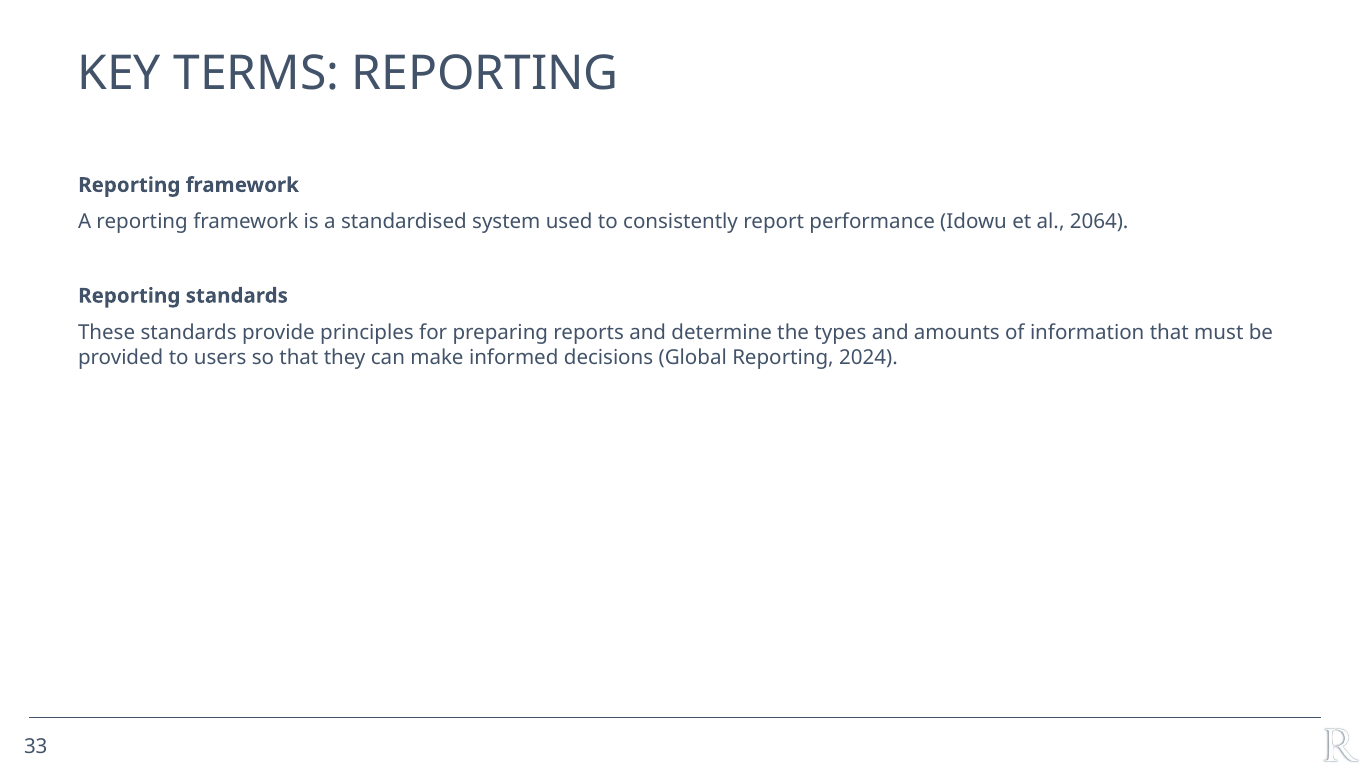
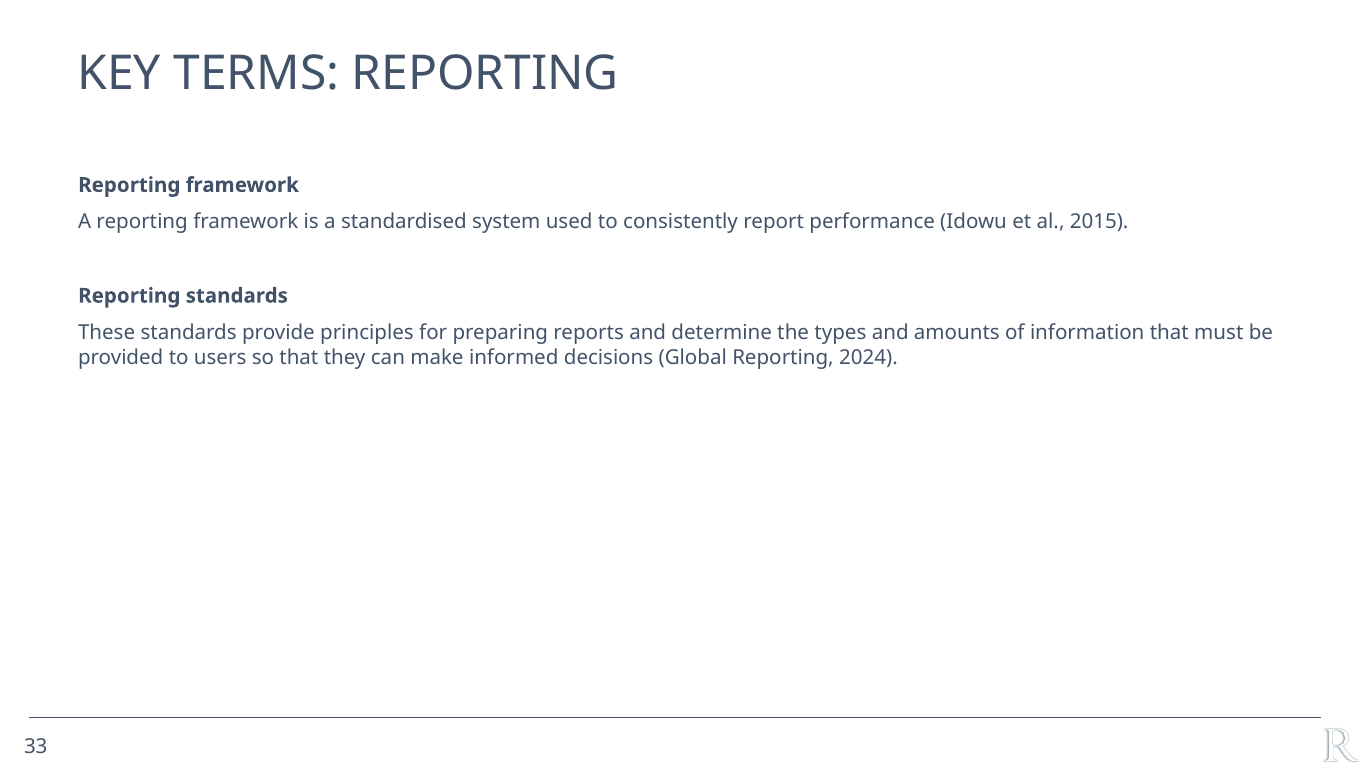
2064: 2064 -> 2015 (1099, 222)
